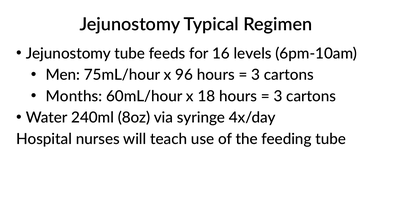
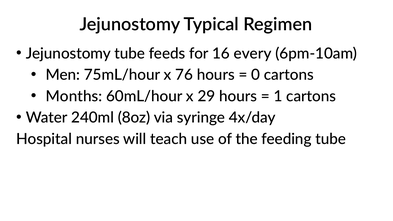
levels: levels -> every (253, 53)
96: 96 -> 76 (184, 75)
3: 3 -> 0 (256, 75)
18: 18 -> 29 (206, 96)
3: 3 -> 1 (278, 96)
